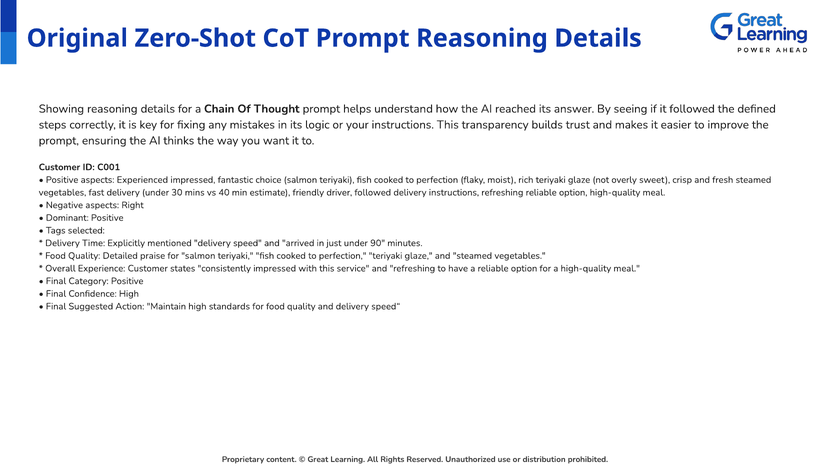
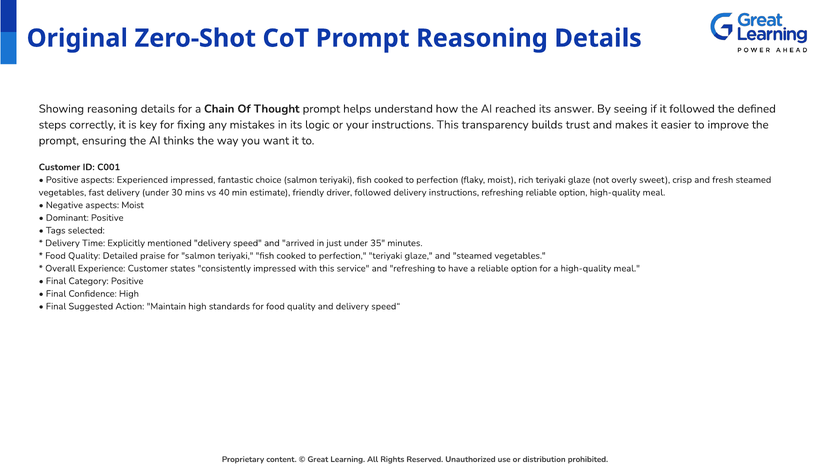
aspects Right: Right -> Moist (133, 205)
90: 90 -> 35 (378, 243)
